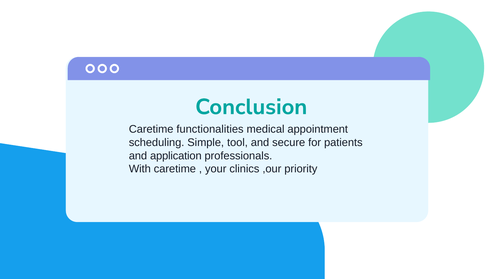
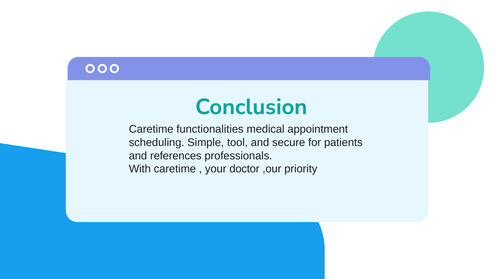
application: application -> references (176, 156)
clinics: clinics -> doctor (244, 169)
